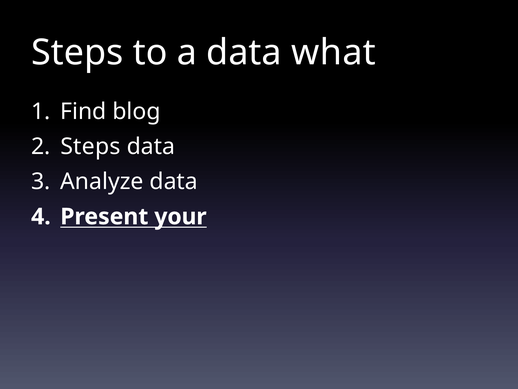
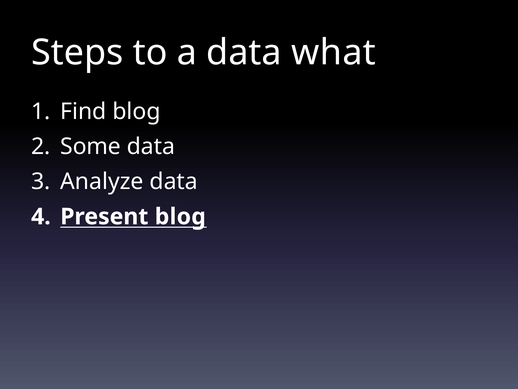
Steps: Steps -> Some (91, 146)
Present your: your -> blog (180, 216)
